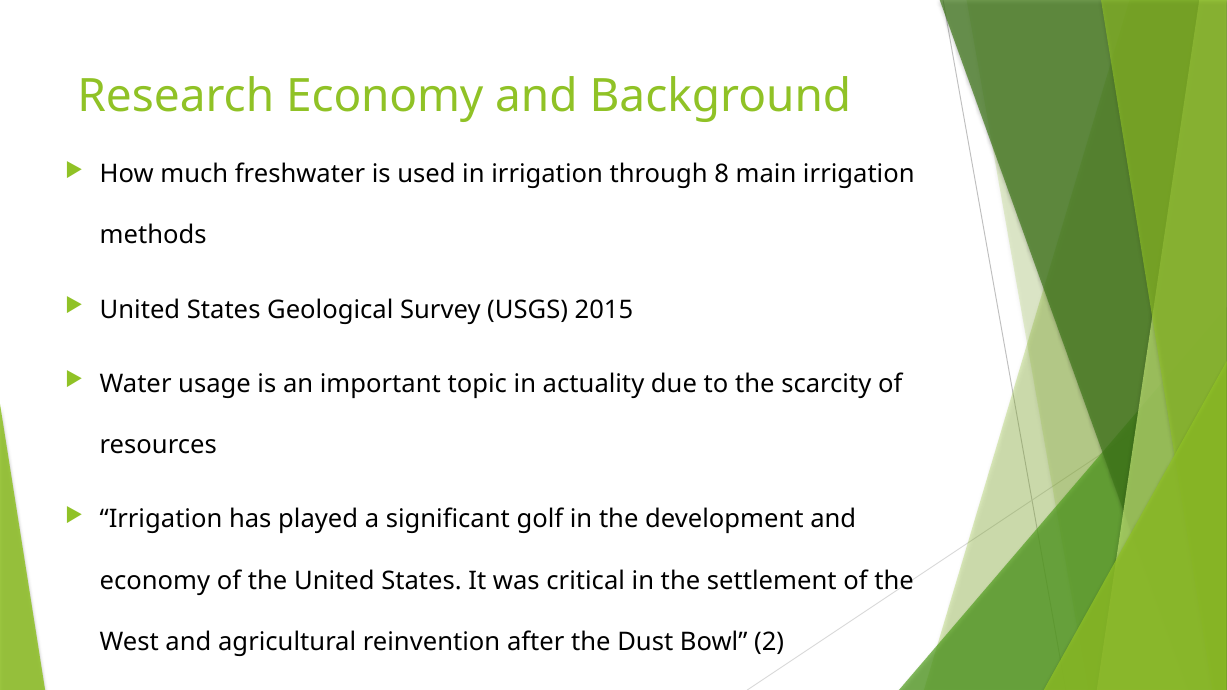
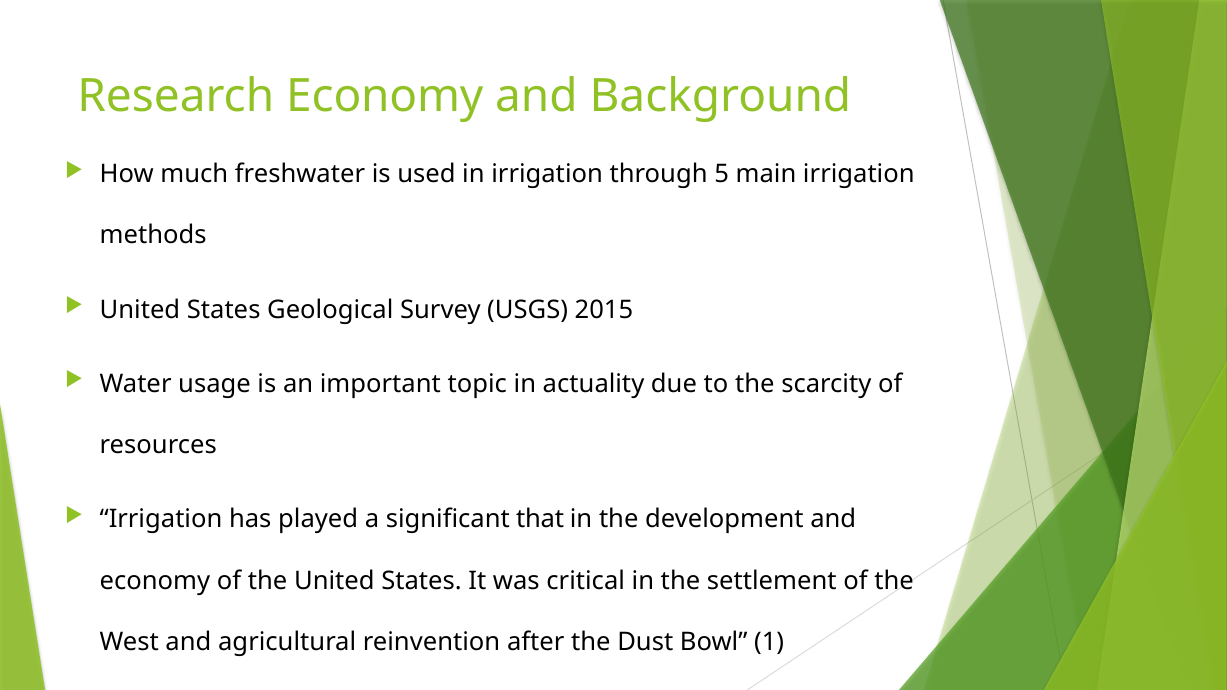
8: 8 -> 5 (722, 174)
golf: golf -> that (540, 520)
2: 2 -> 1 (769, 643)
